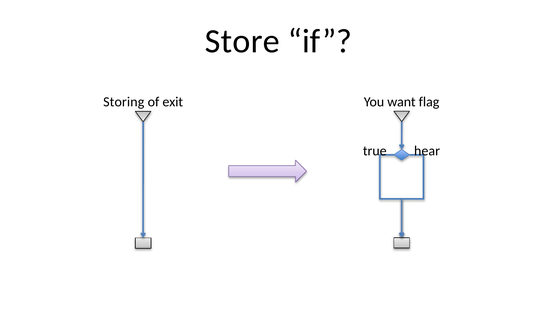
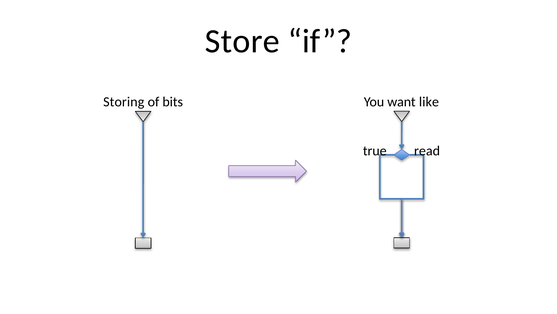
exit: exit -> bits (173, 102)
flag: flag -> like (429, 102)
hear: hear -> read (427, 150)
